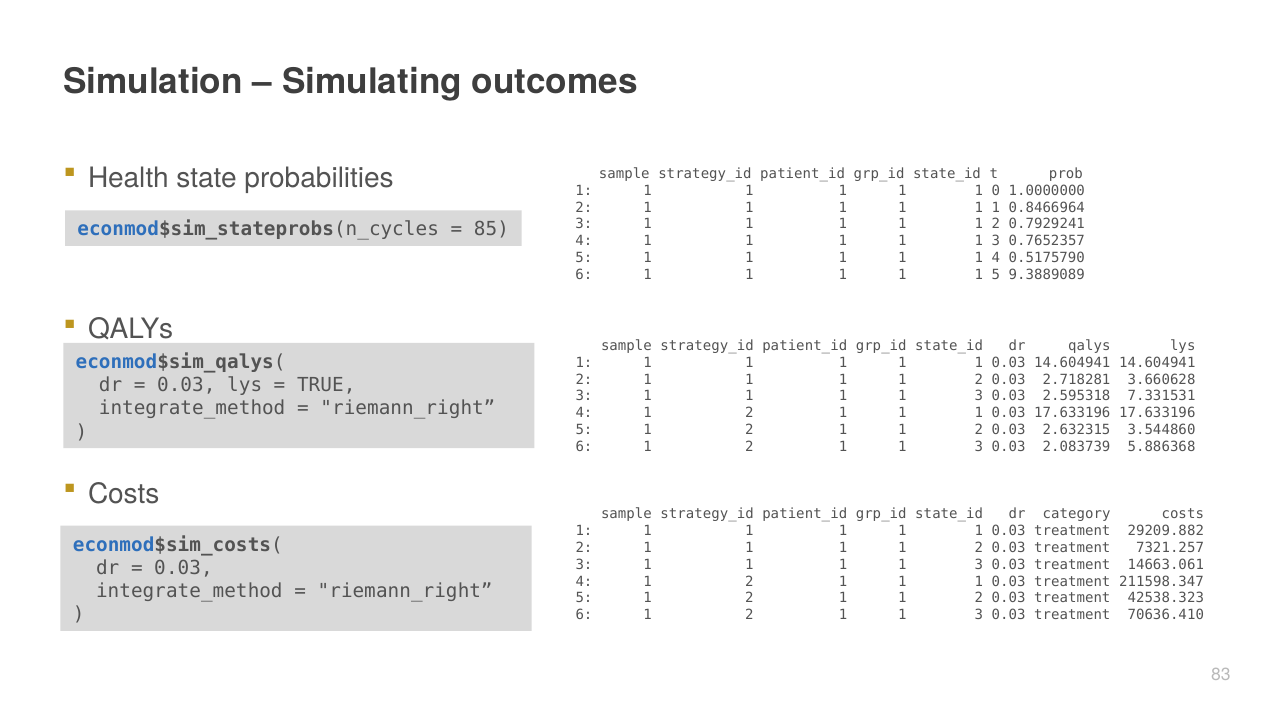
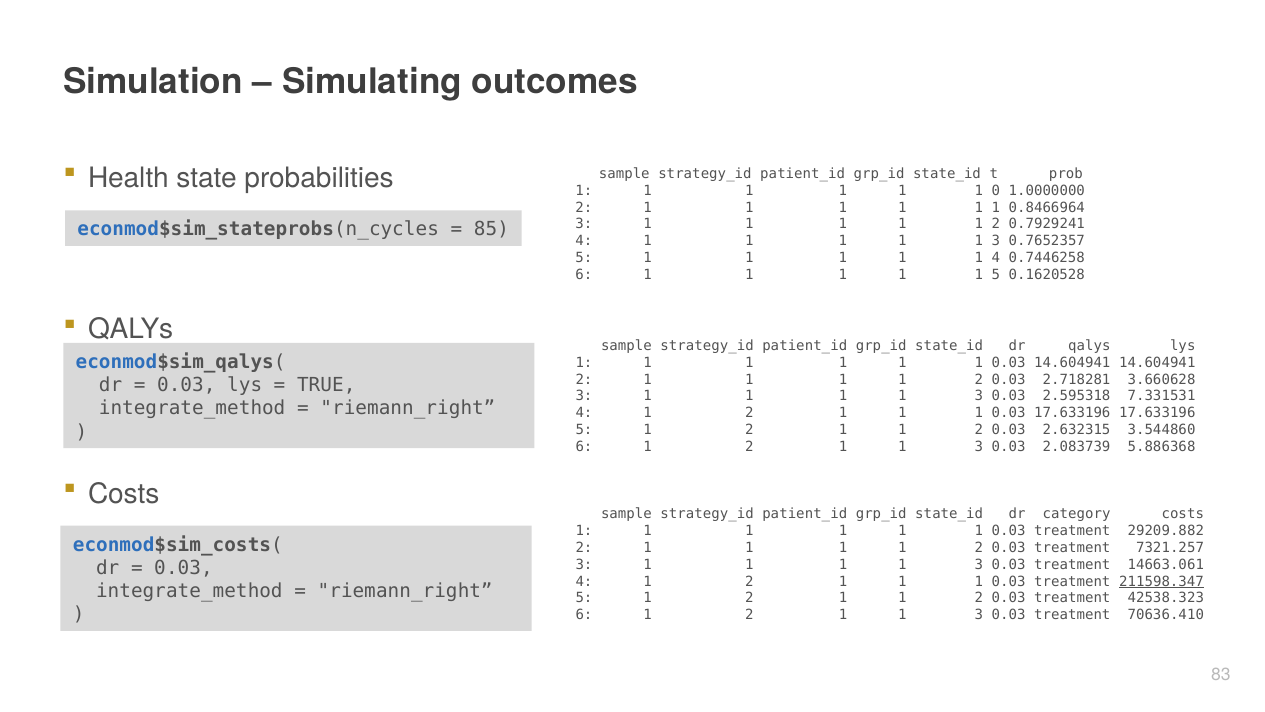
0.5175790: 0.5175790 -> 0.7446258 (1047, 258)
9.3889089: 9.3889089 -> 0.1620528 (1047, 275)
211598.347 underline: none -> present (1161, 581)
